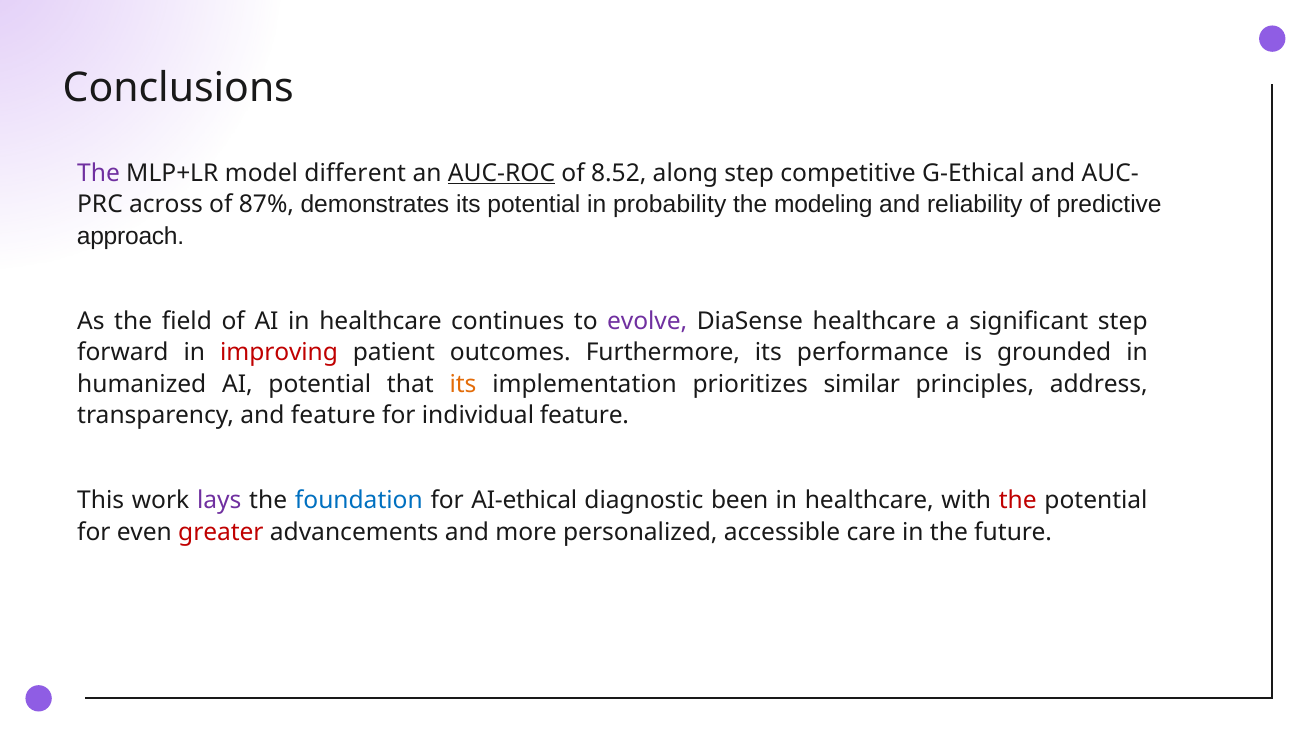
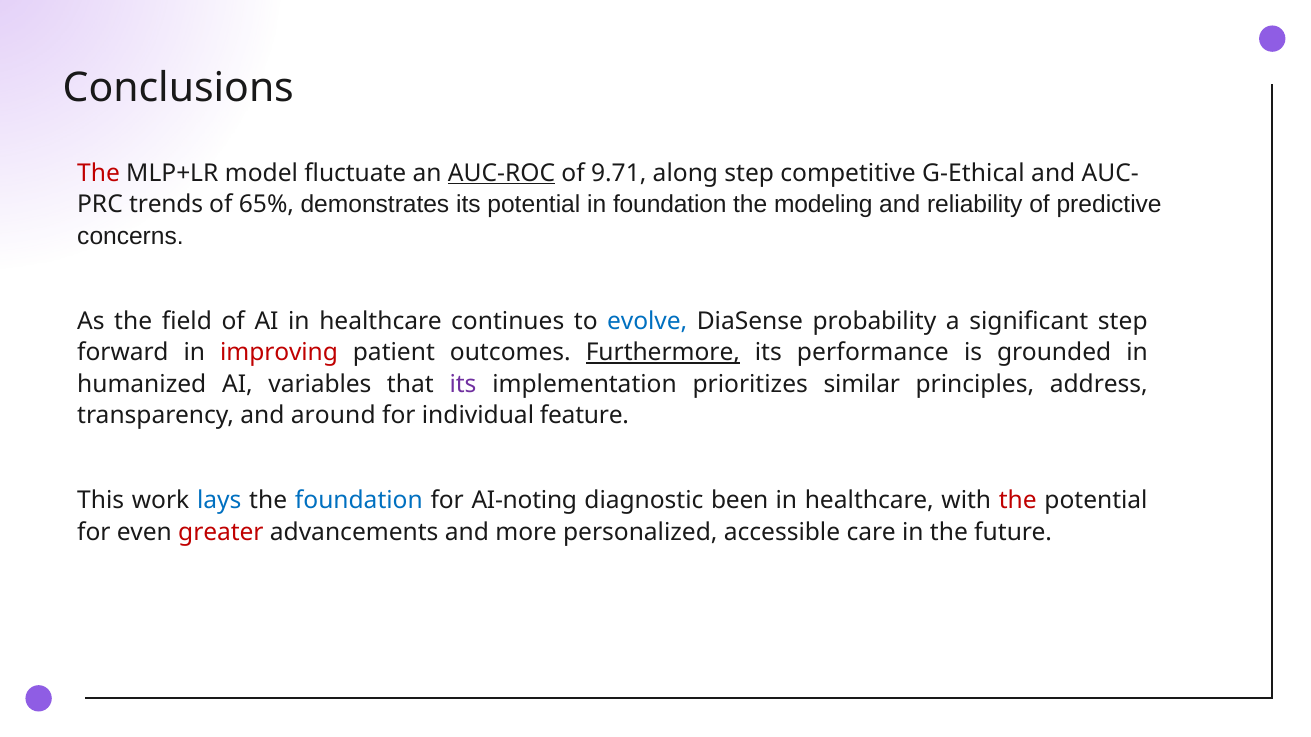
The colour: purple -> red (99, 173)
different: different -> fluctuate (355, 173)
8.52: 8.52 -> 9.71 (619, 173)
across: across -> trends (166, 205)
87%: 87% -> 65% (266, 205)
in probability: probability -> foundation (670, 205)
approach: approach -> concerns (130, 236)
evolve colour: purple -> blue (647, 321)
DiaSense healthcare: healthcare -> probability (874, 321)
Furthermore underline: none -> present (663, 353)
AI potential: potential -> variables (320, 384)
its colour: orange -> purple (463, 384)
and feature: feature -> around (333, 416)
lays colour: purple -> blue (219, 501)
AI-ethical: AI-ethical -> AI-noting (524, 501)
